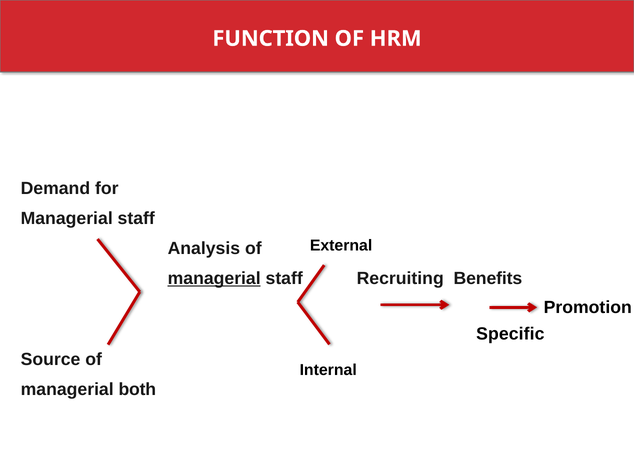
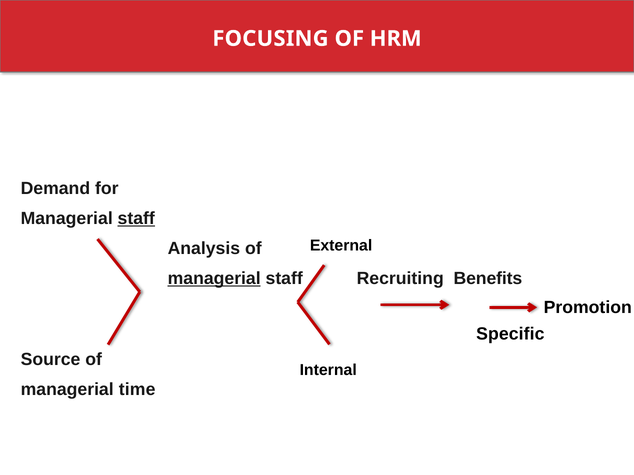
FUNCTION: FUNCTION -> FOCUSING (270, 39)
staff underline: none -> present (136, 219)
both: both -> time (137, 390)
